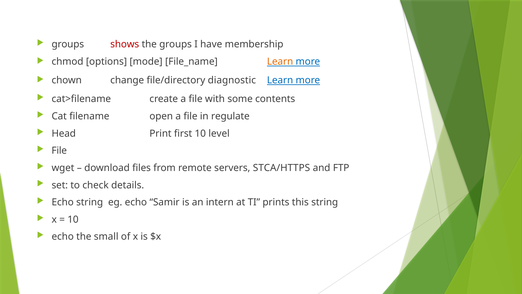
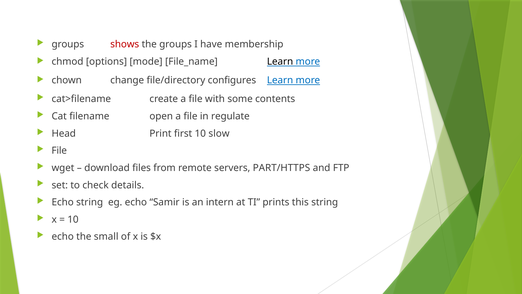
Learn colour: orange -> black (280, 61)
diagnostic: diagnostic -> configures (232, 80)
level: level -> slow (219, 133)
STCA/HTTPS: STCA/HTTPS -> PART/HTTPS (281, 168)
